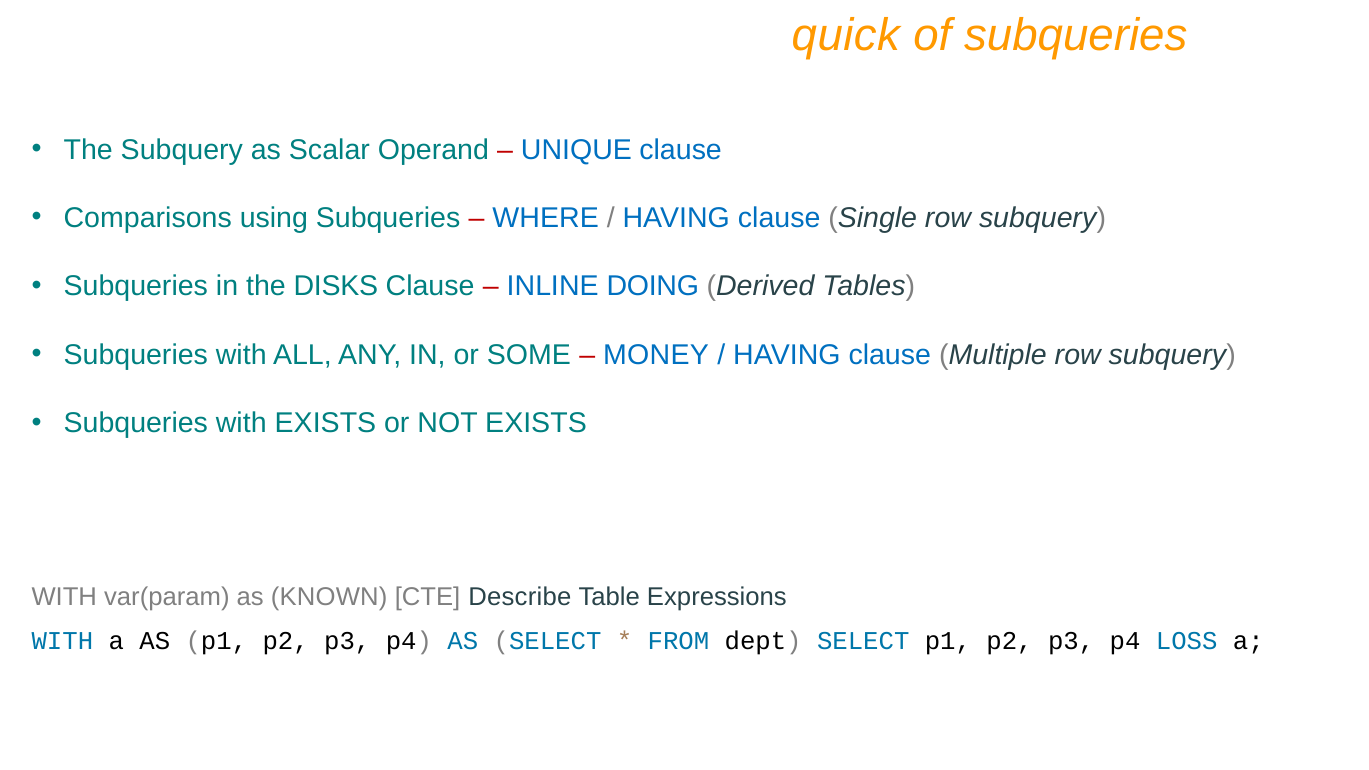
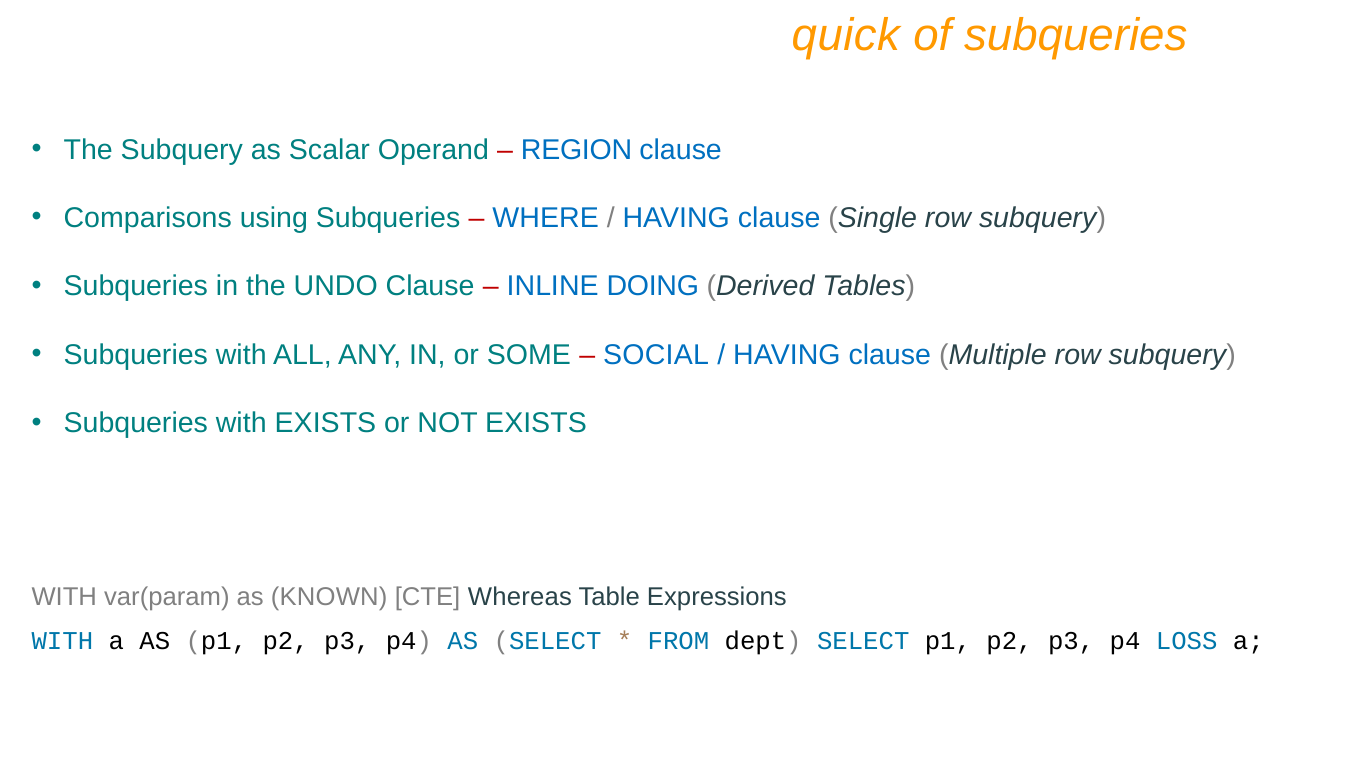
UNIQUE: UNIQUE -> REGION (577, 150)
DISKS: DISKS -> UNDO (336, 287)
MONEY: MONEY -> SOCIAL (656, 355)
Describe: Describe -> Whereas (520, 597)
